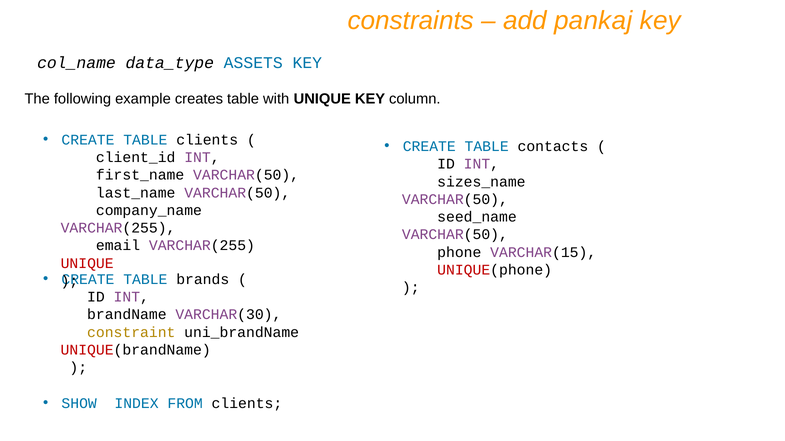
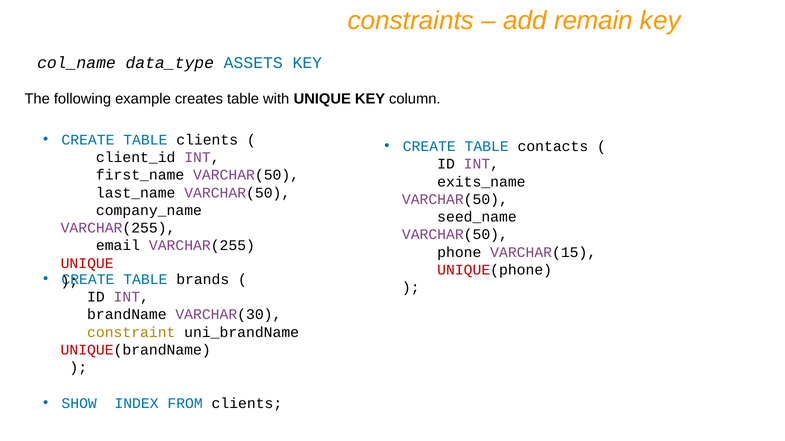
pankaj: pankaj -> remain (593, 20)
sizes_name: sizes_name -> exits_name (481, 182)
